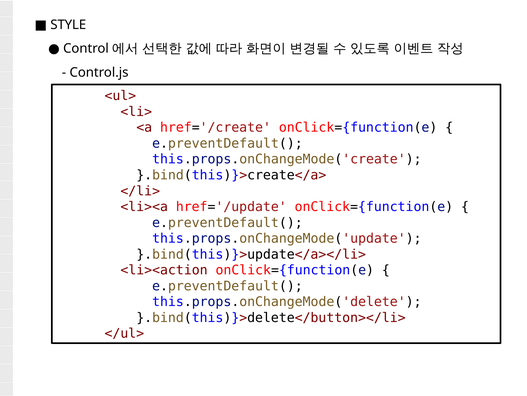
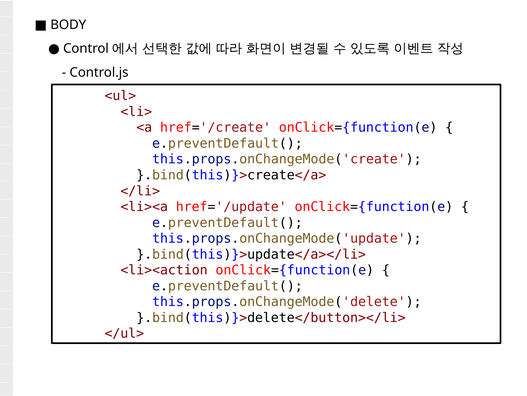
STYLE: STYLE -> BODY (68, 25)
